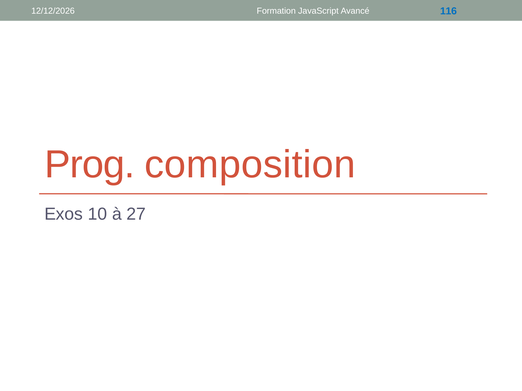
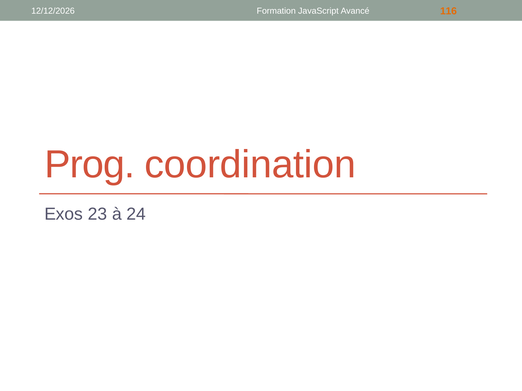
116 colour: blue -> orange (448, 11)
composition: composition -> coordination (250, 165)
10: 10 -> 23 (98, 214)
27: 27 -> 24 (136, 214)
